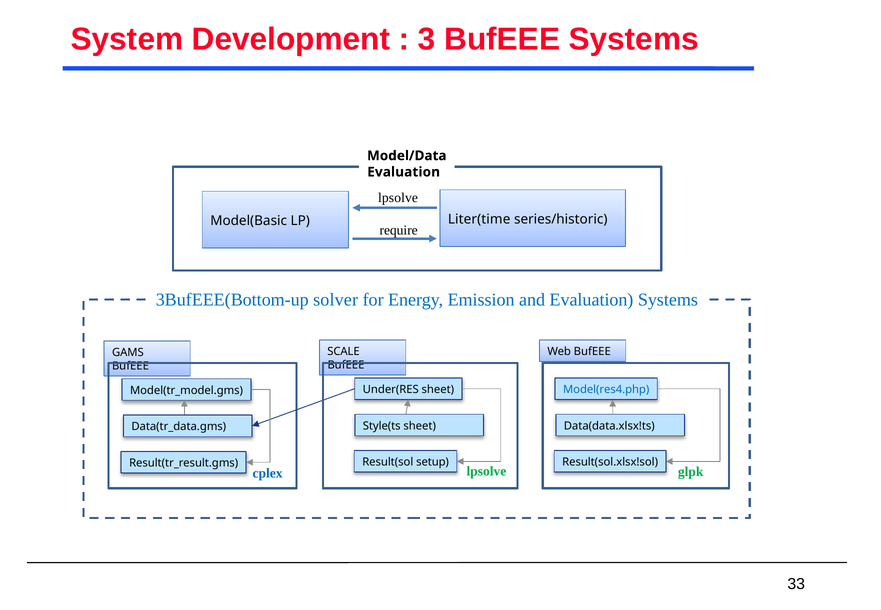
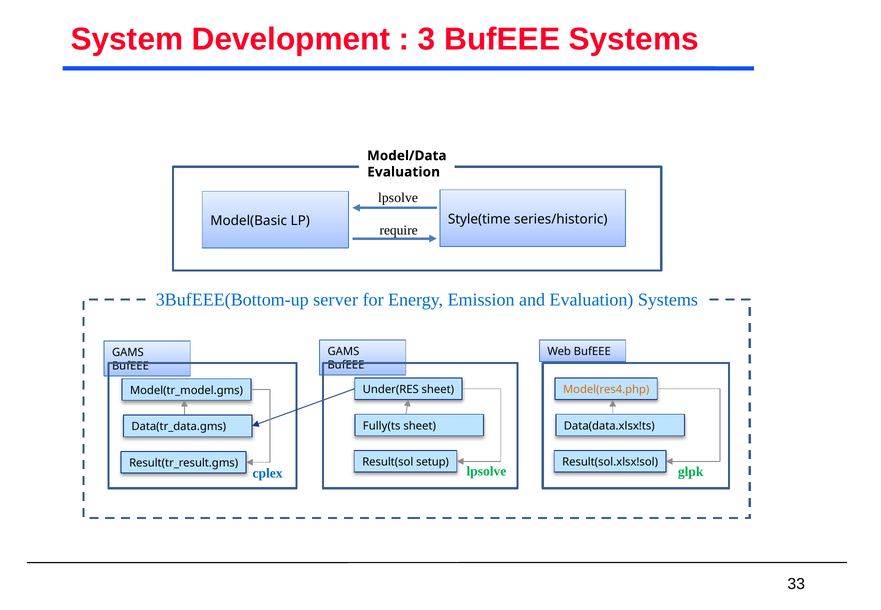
Liter(time: Liter(time -> Style(time (479, 219)
solver: solver -> server (336, 300)
SCALE: SCALE -> GAMS (343, 351)
Model(res4.php colour: blue -> orange (606, 389)
Style(ts: Style(ts -> Fully(ts (382, 426)
